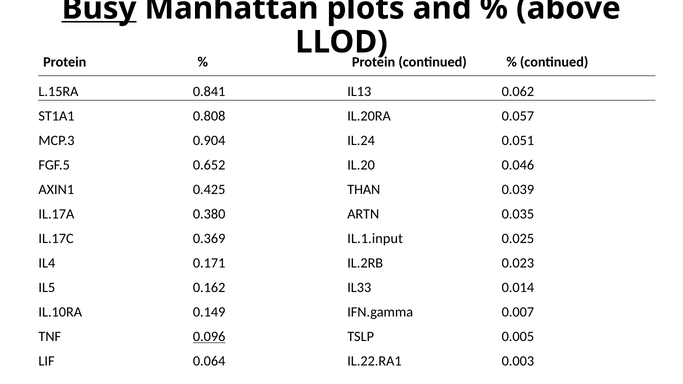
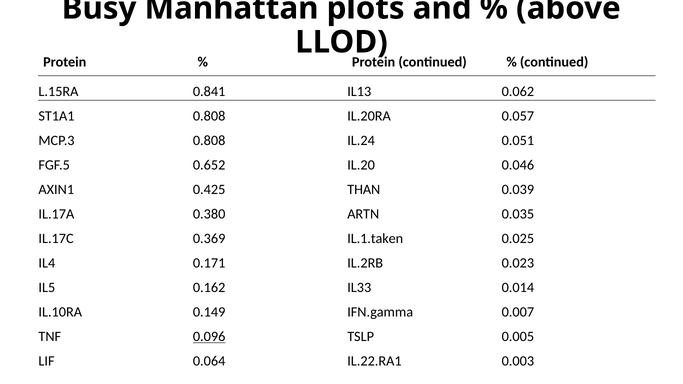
Busy underline: present -> none (99, 8)
MCP.3 0.904: 0.904 -> 0.808 (209, 141)
IL.1.input: IL.1.input -> IL.1.taken (375, 239)
